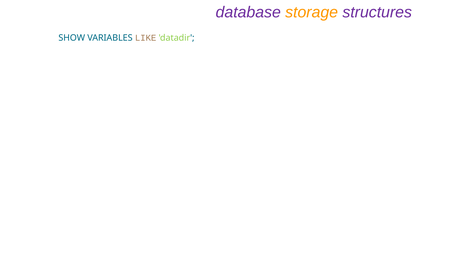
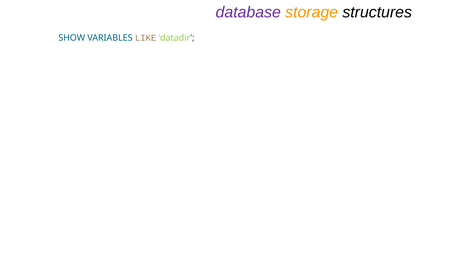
structures colour: purple -> black (377, 12)
